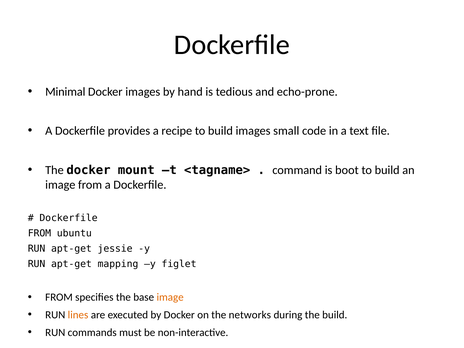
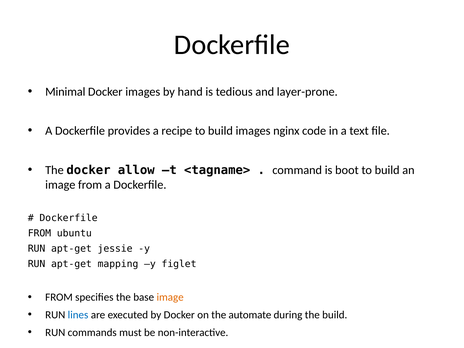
echo-prone: echo-prone -> layer-prone (307, 92)
small: small -> nginx (286, 131)
mount: mount -> allow (136, 170)
lines colour: orange -> blue (78, 315)
networks: networks -> automate (250, 315)
